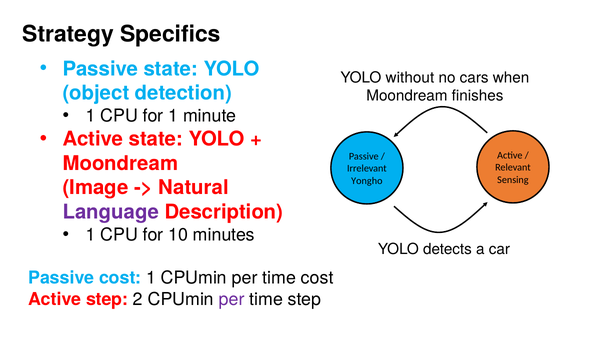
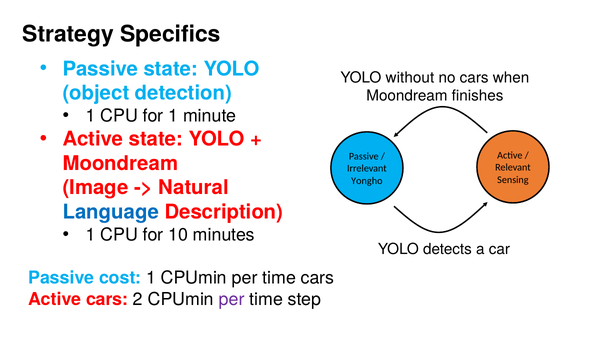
Language colour: purple -> blue (111, 212)
time cost: cost -> cars (318, 278)
Active step: step -> cars (107, 300)
